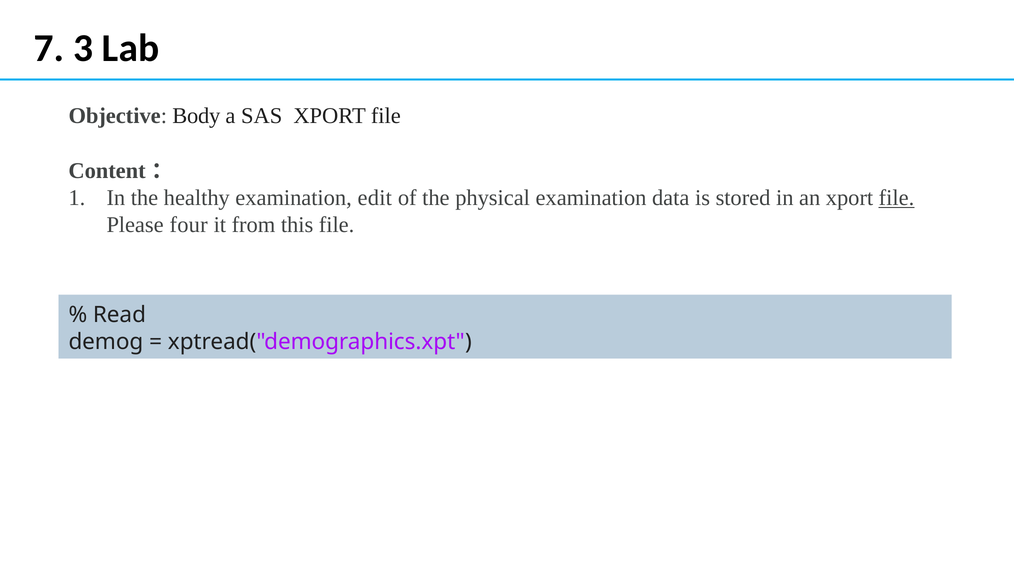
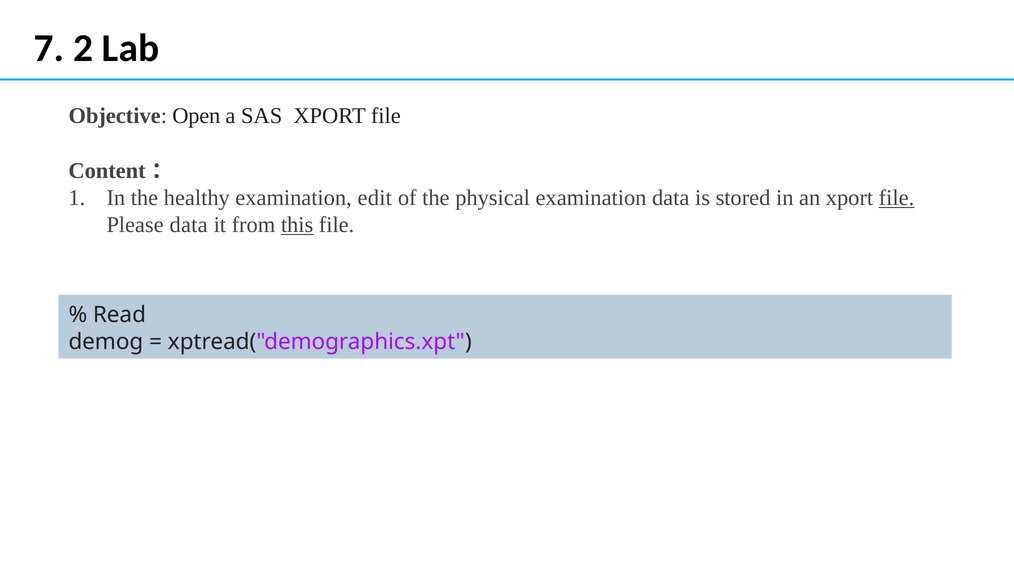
3: 3 -> 2 (83, 48)
Body: Body -> Open (196, 116)
Please four: four -> data (189, 225)
this underline: none -> present (297, 225)
